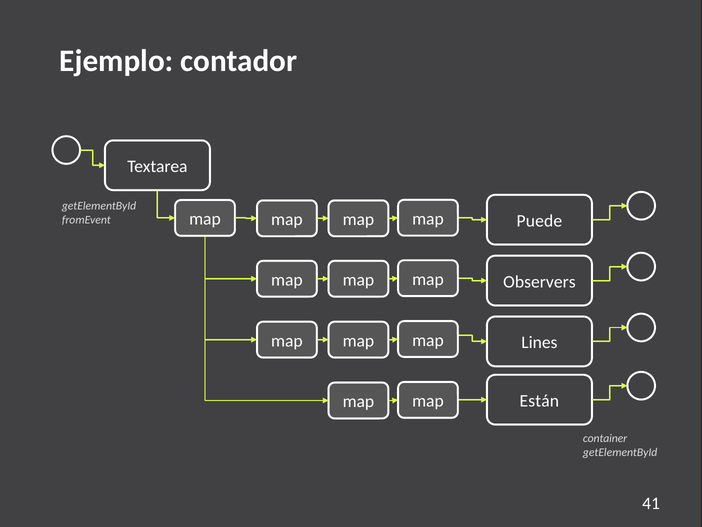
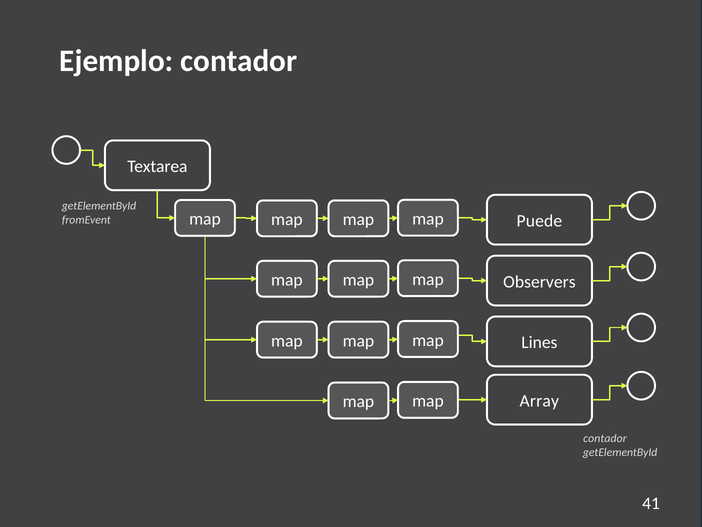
Están: Están -> Array (539, 400)
container: container -> contador (605, 438)
